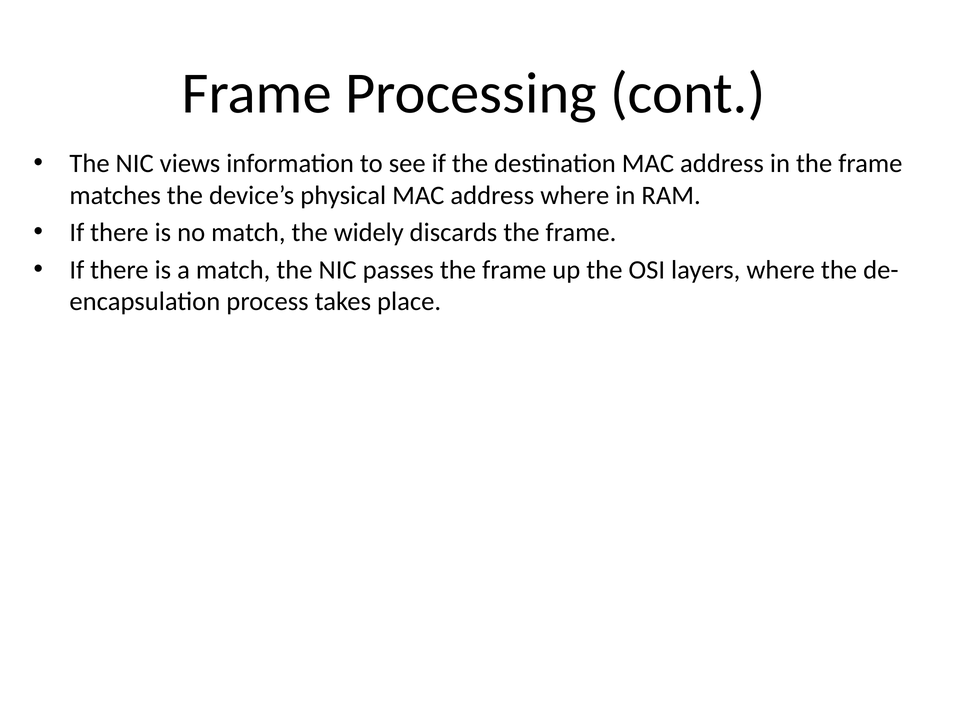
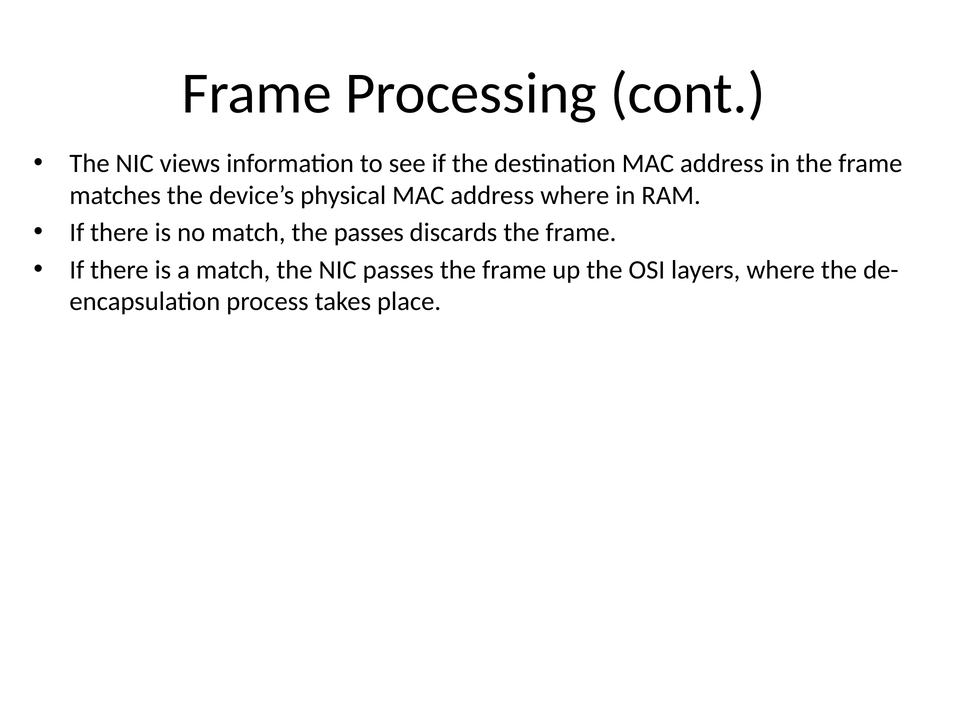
the widely: widely -> passes (369, 233)
